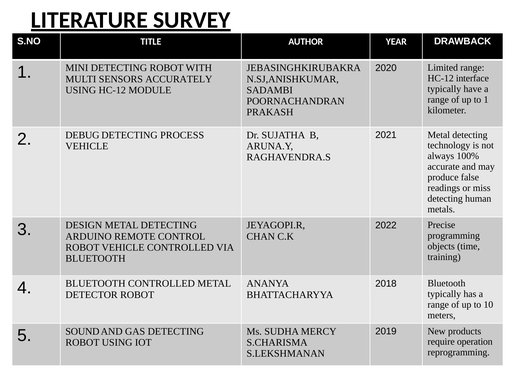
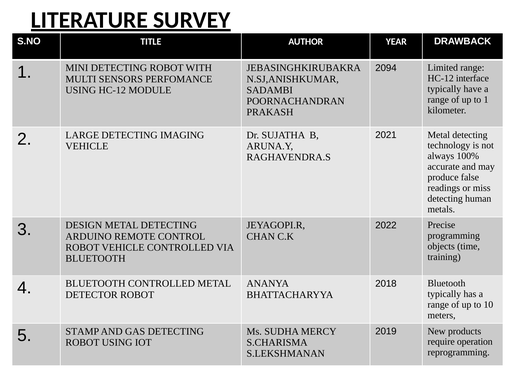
2020: 2020 -> 2094 (386, 68)
ACCURATELY: ACCURATELY -> PERFOMANCE (179, 79)
DEBUG: DEBUG -> LARGE (82, 135)
PROCESS: PROCESS -> IMAGING (182, 135)
SOUND: SOUND -> STAMP (82, 332)
